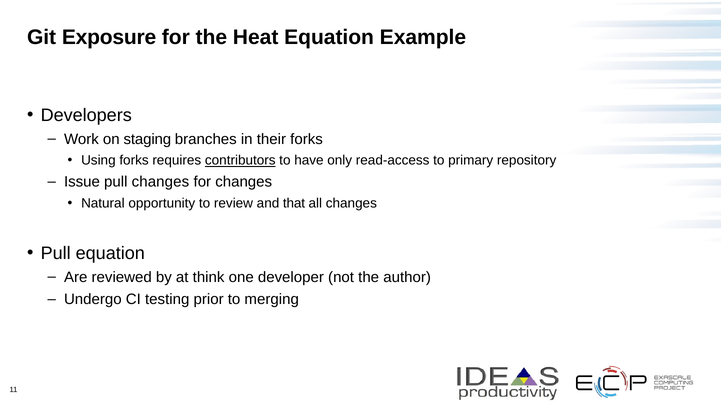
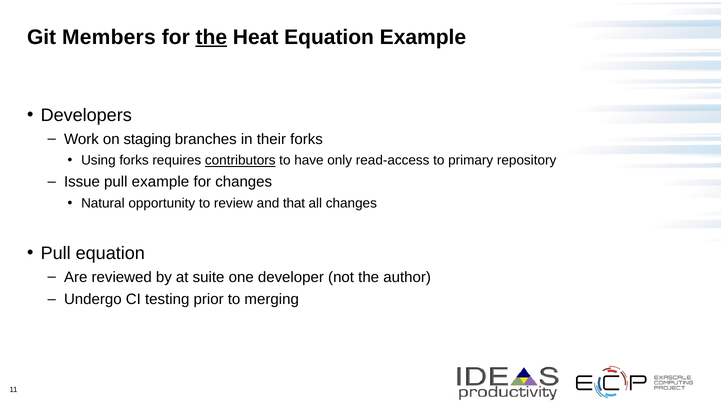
Exposure: Exposure -> Members (109, 37)
the underline: none -> present (211, 37)
pull changes: changes -> example (160, 182)
think: think -> suite (209, 277)
